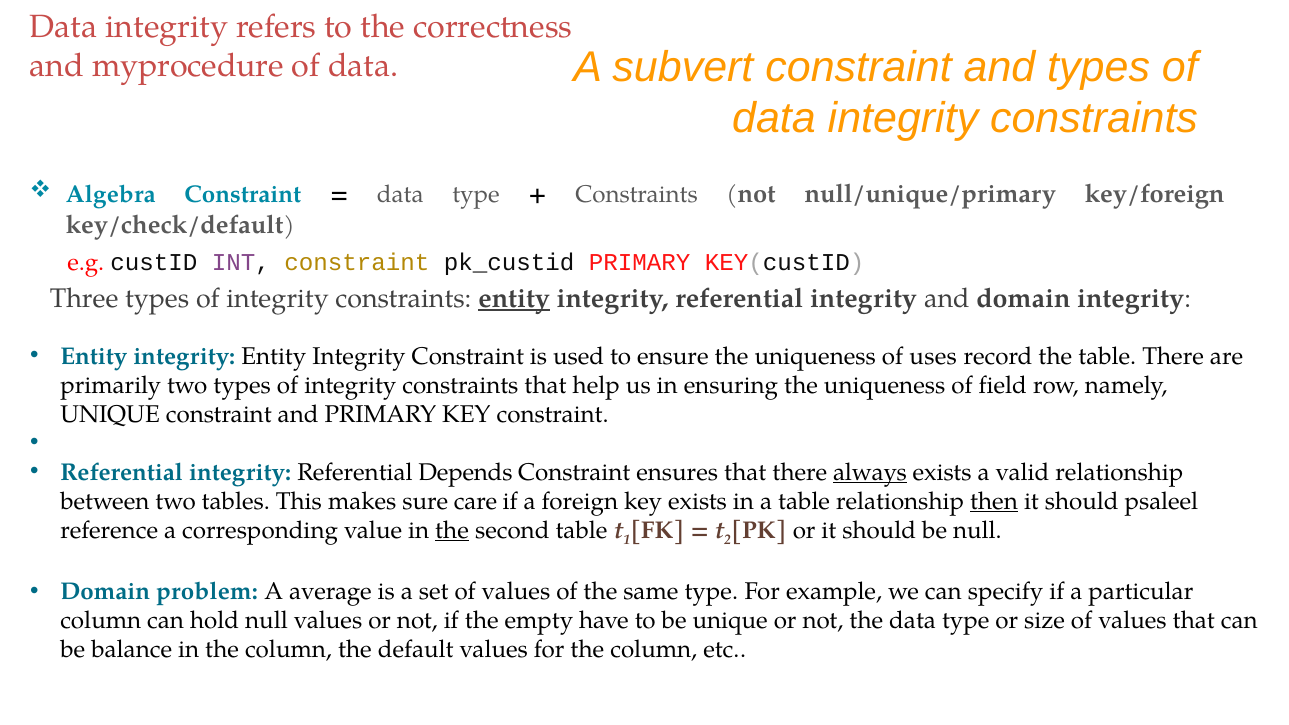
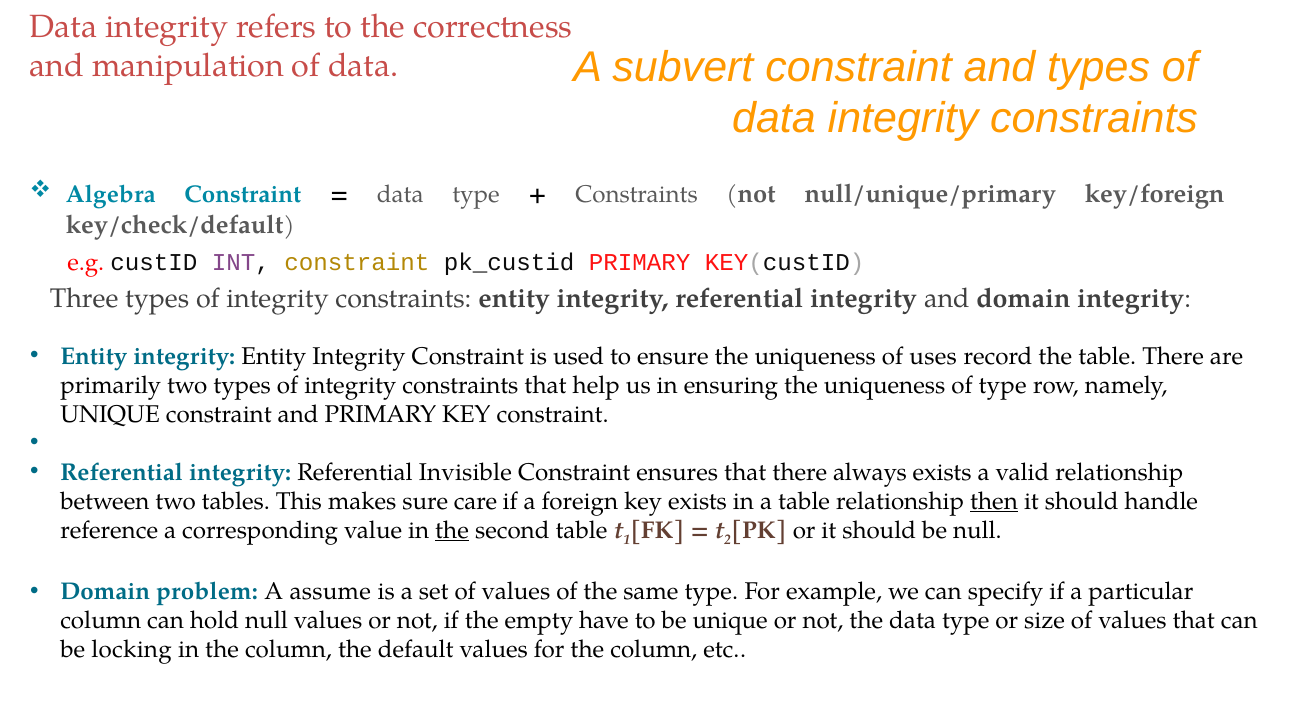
myprocedure: myprocedure -> manipulation (188, 66)
entity underline: present -> none (514, 298)
of field: field -> type (1003, 385)
Depends: Depends -> Invisible (465, 472)
always underline: present -> none (870, 472)
psaleel: psaleel -> handle (1161, 501)
average: average -> assume (330, 592)
balance: balance -> locking (132, 650)
